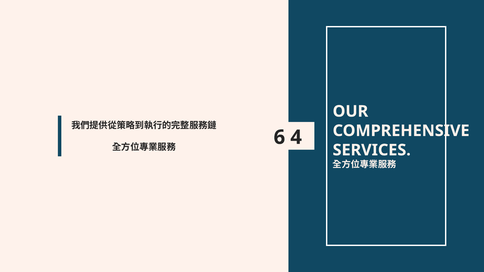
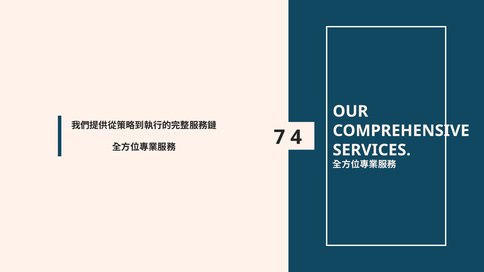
6: 6 -> 7 (279, 137)
